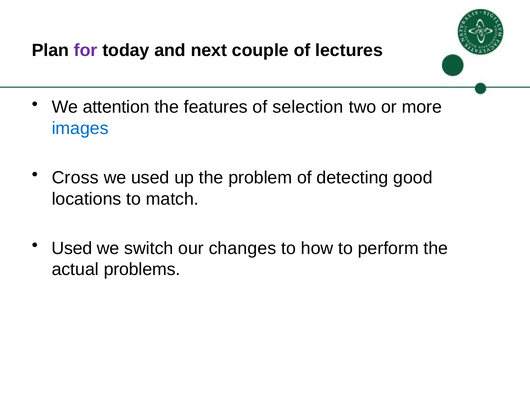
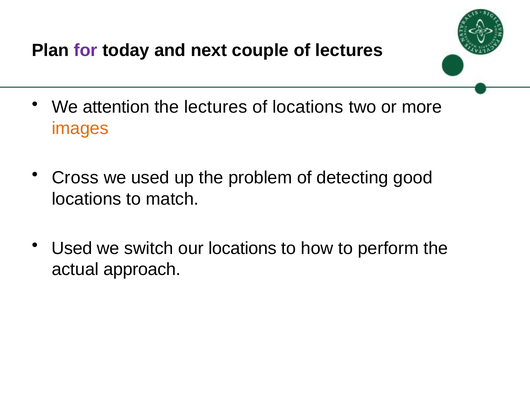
the features: features -> lectures (216, 107)
of selection: selection -> locations (308, 107)
images colour: blue -> orange (80, 128)
our changes: changes -> locations (243, 249)
problems: problems -> approach (142, 270)
